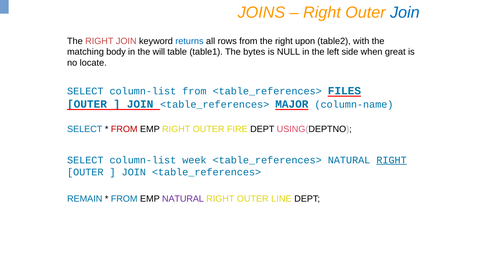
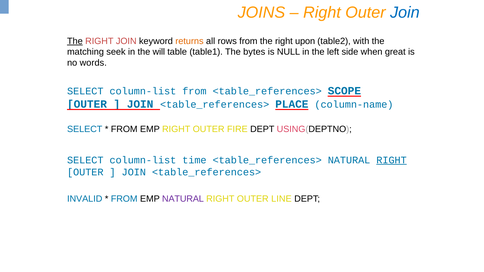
The underline: none -> present (75, 41)
returns colour: blue -> orange (189, 41)
body: body -> seek (116, 52)
locate: locate -> words (93, 63)
FILES: FILES -> SCOPE (344, 91)
MAJOR: MAJOR -> PLACE (292, 104)
FROM colour: red -> black (124, 129)
week: week -> time (194, 160)
REMAIN: REMAIN -> INVALID (85, 199)
